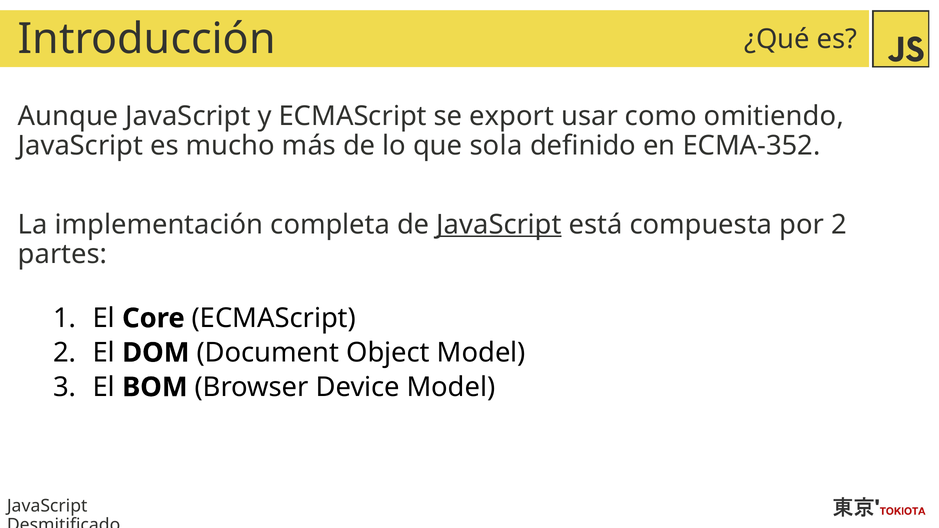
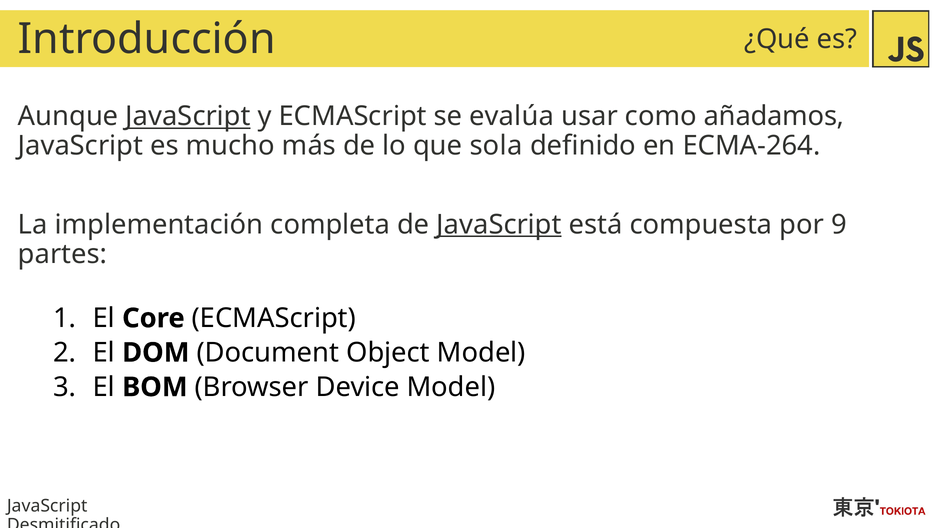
JavaScript underline: none -> present (188, 116)
export: export -> evalúa (512, 116)
omitiendo: omitiendo -> añadamos (774, 116)
ECMA-352: ECMA-352 -> ECMA-264 (751, 146)
por 2: 2 -> 9 (839, 225)
